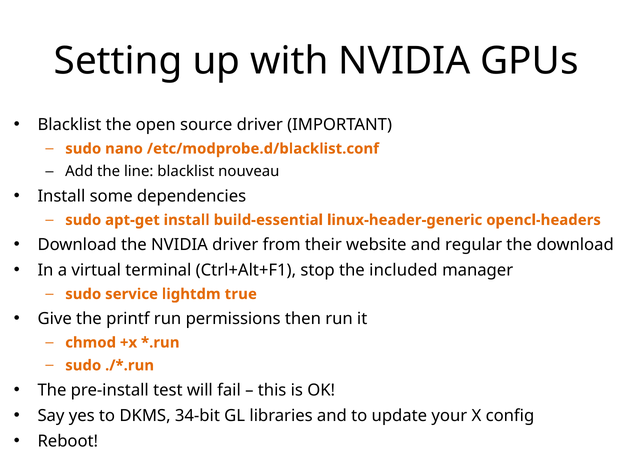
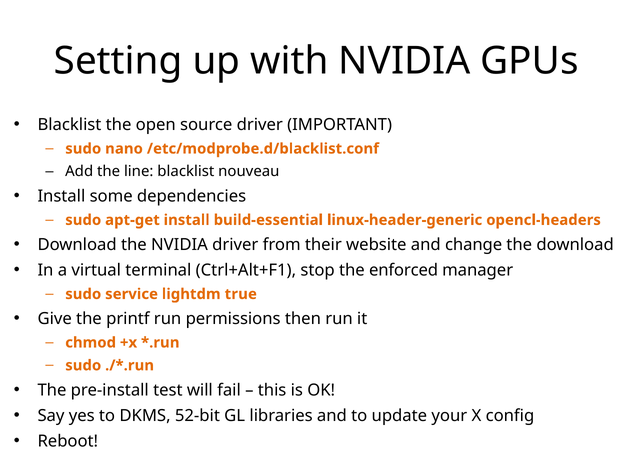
regular: regular -> change (474, 245)
included: included -> enforced (404, 271)
34-bit: 34-bit -> 52-bit (197, 416)
